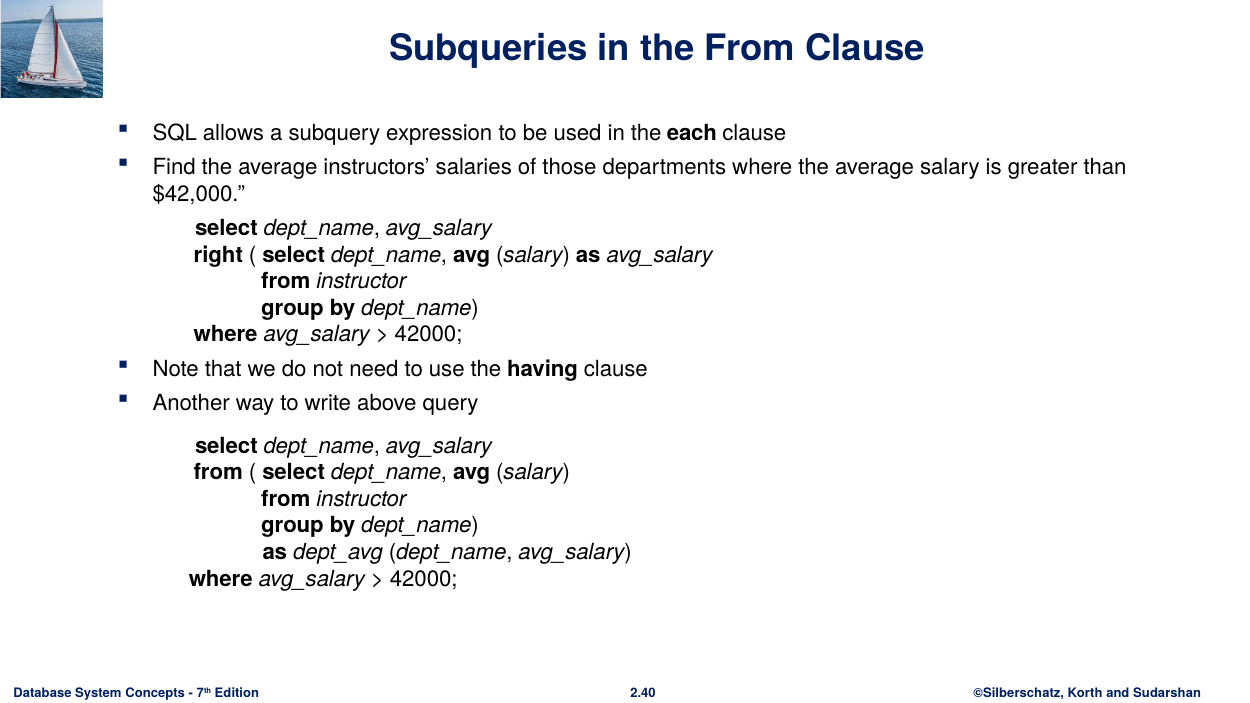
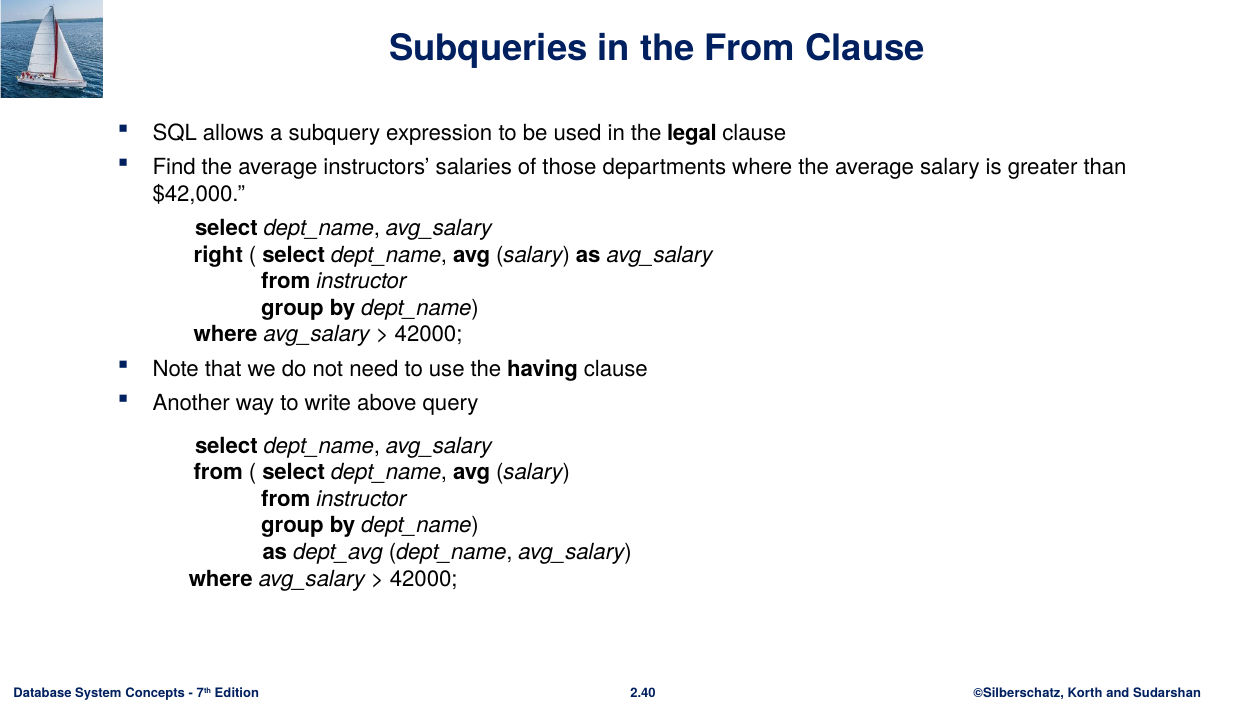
each: each -> legal (692, 133)
